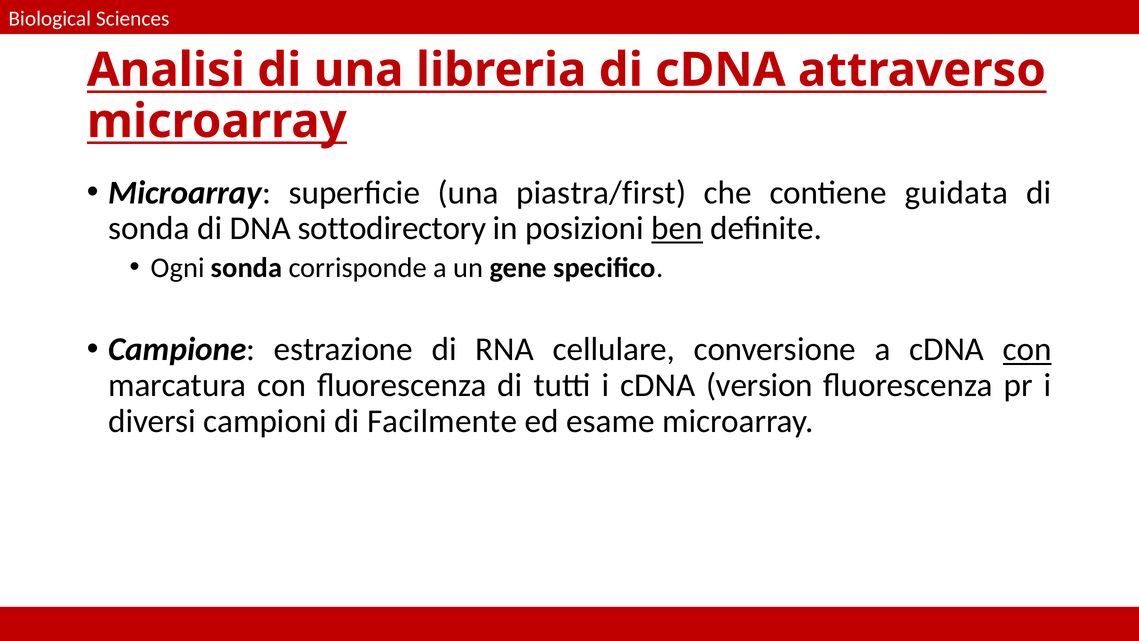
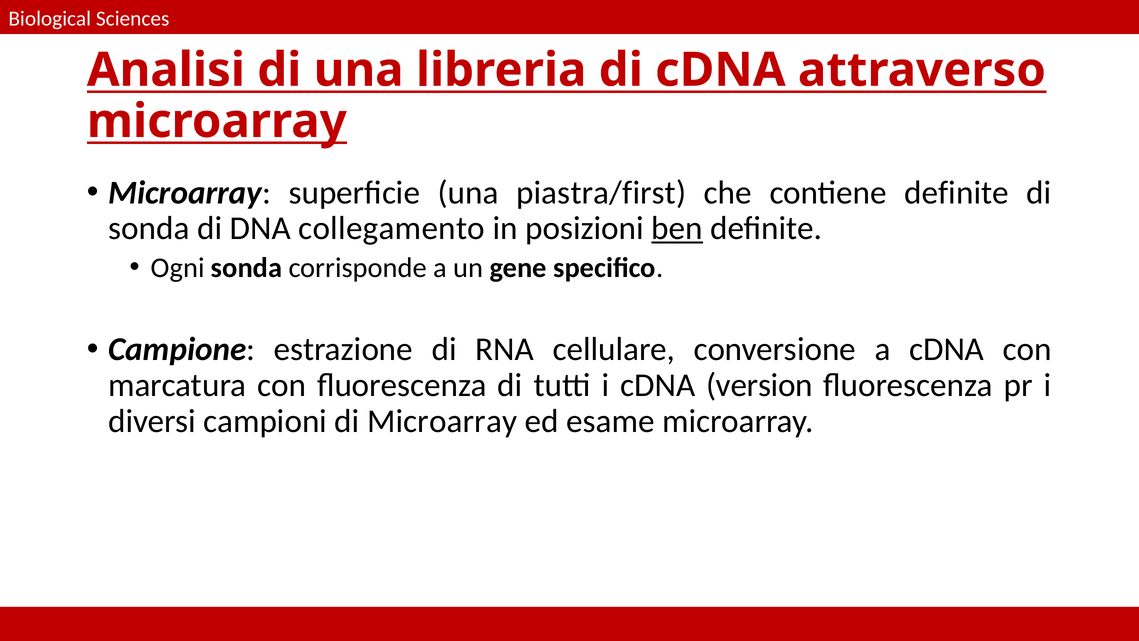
contiene guidata: guidata -> definite (957, 193)
sottodirectory: sottodirectory -> collegamento (392, 228)
con underline: present -> none (1027, 349)
di Facilmente: Facilmente -> Microarray (442, 421)
